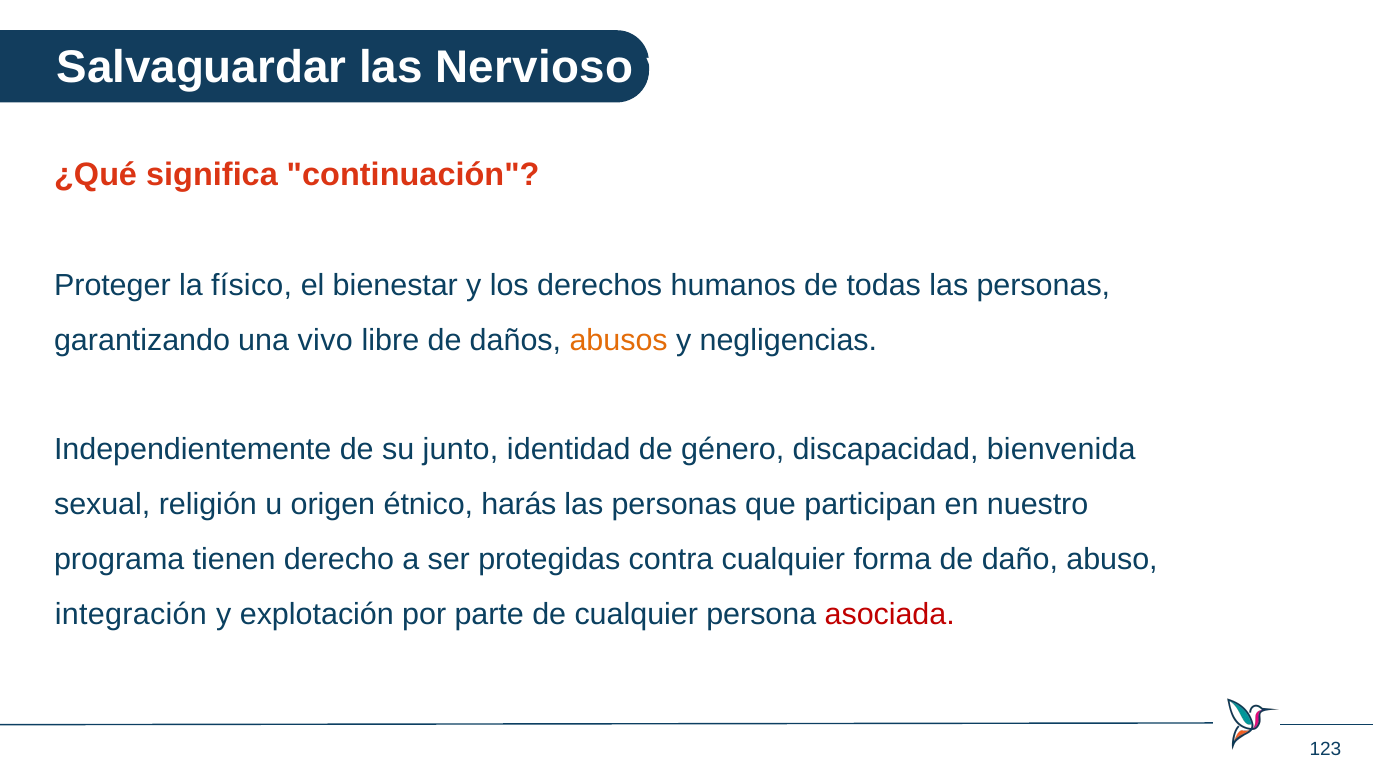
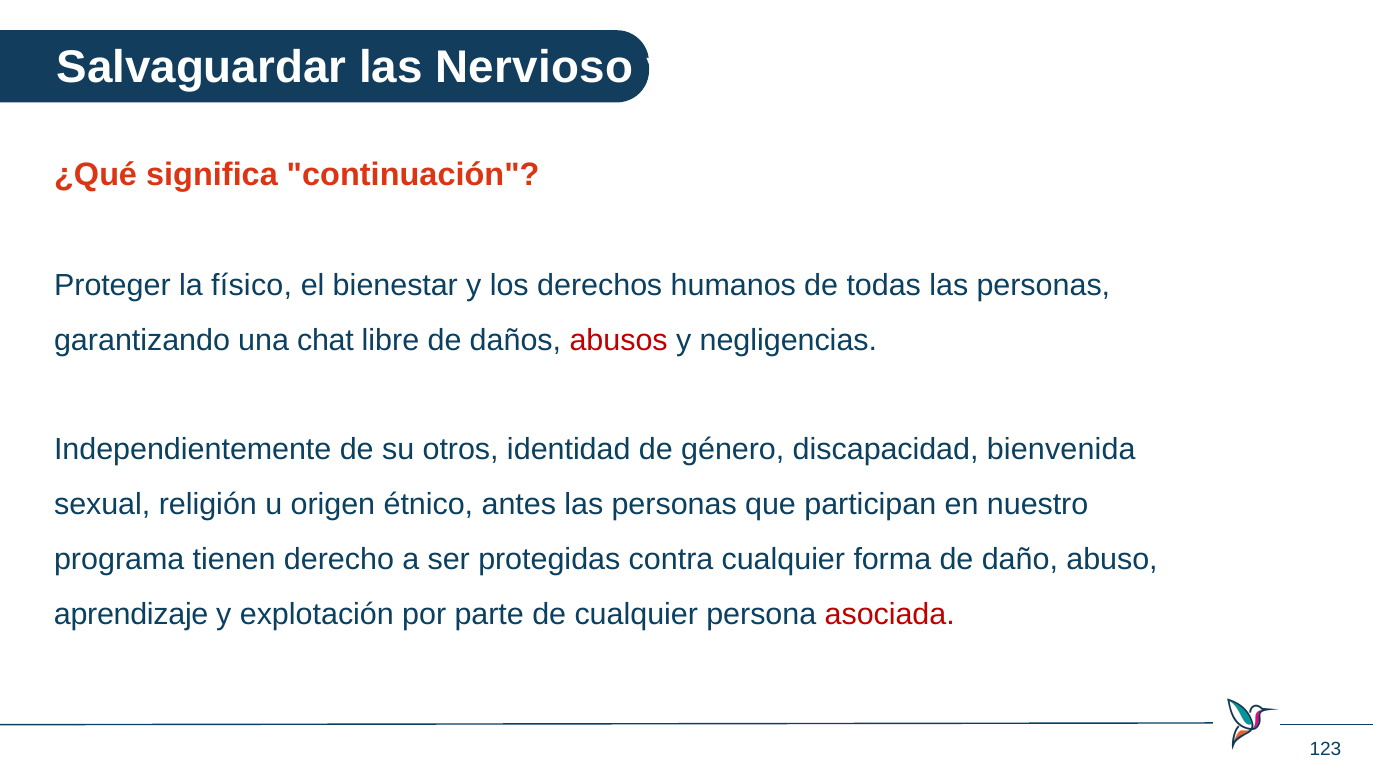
vivo: vivo -> chat (325, 340)
abusos colour: orange -> red (619, 340)
junto: junto -> otros (461, 450)
harás: harás -> antes (519, 505)
integración: integración -> aprendizaje (131, 614)
